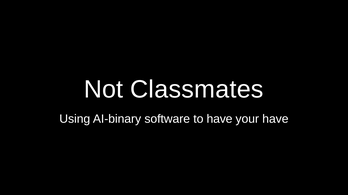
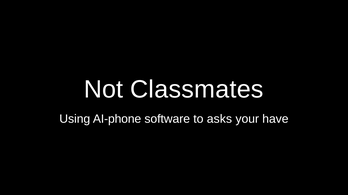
AI-binary: AI-binary -> AI-phone (117, 119)
to have: have -> asks (219, 119)
